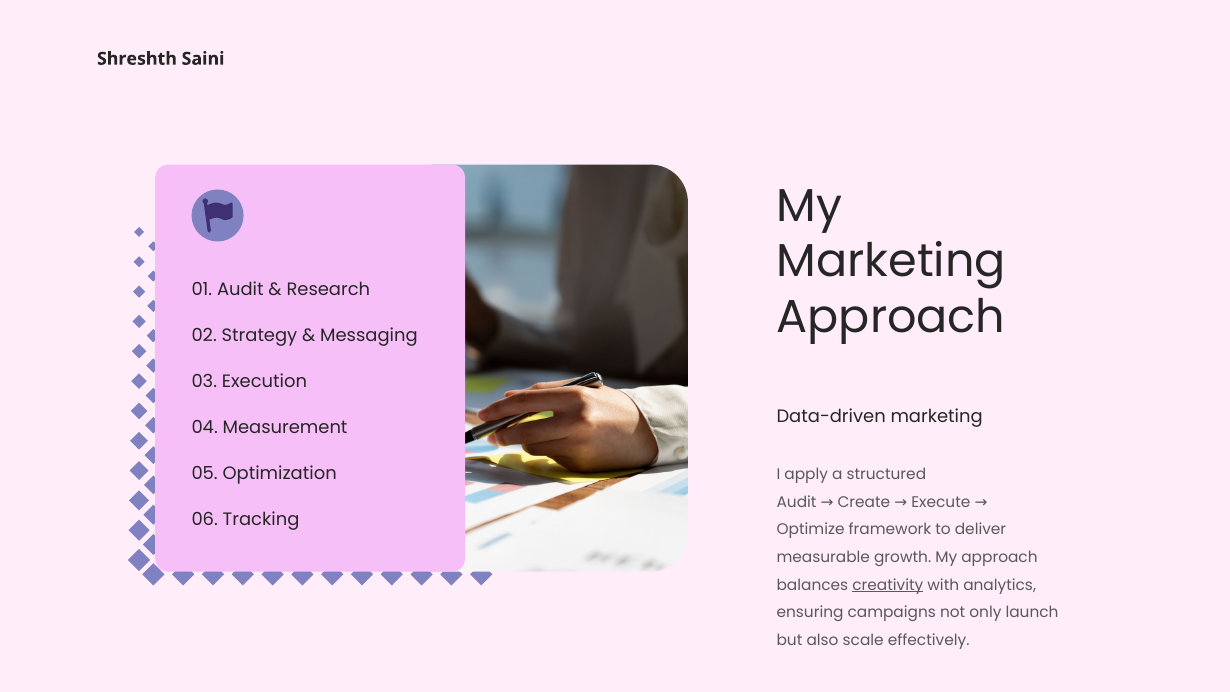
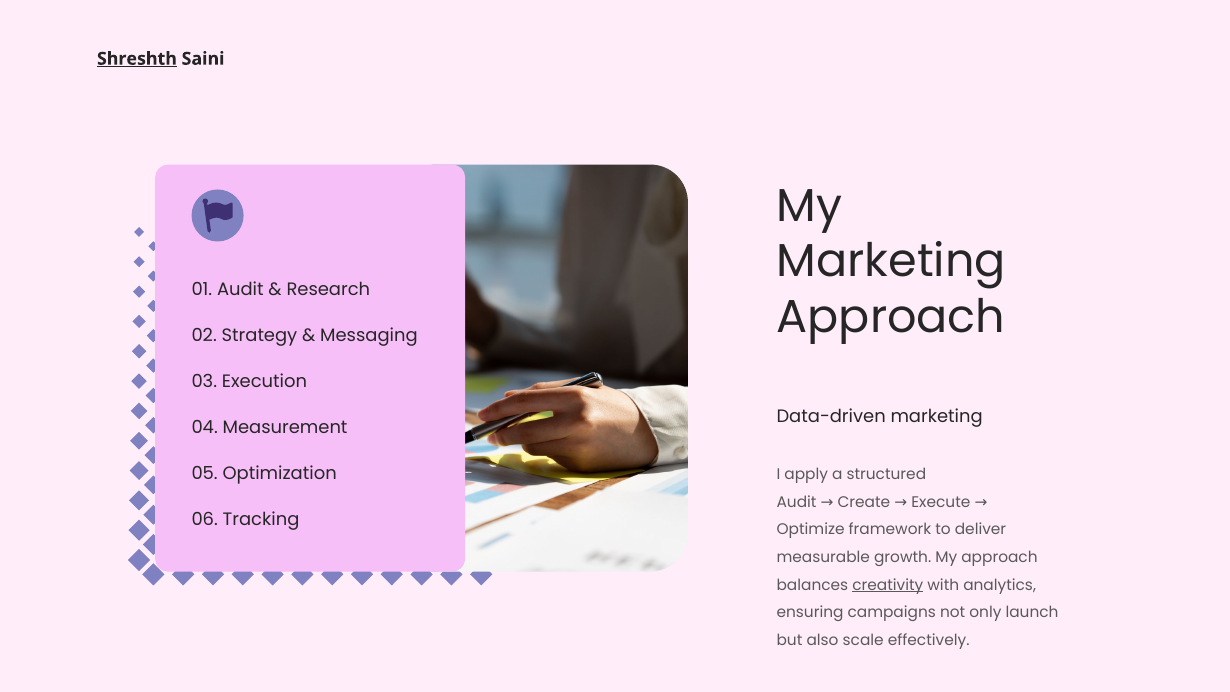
Shreshth underline: none -> present (137, 59)
